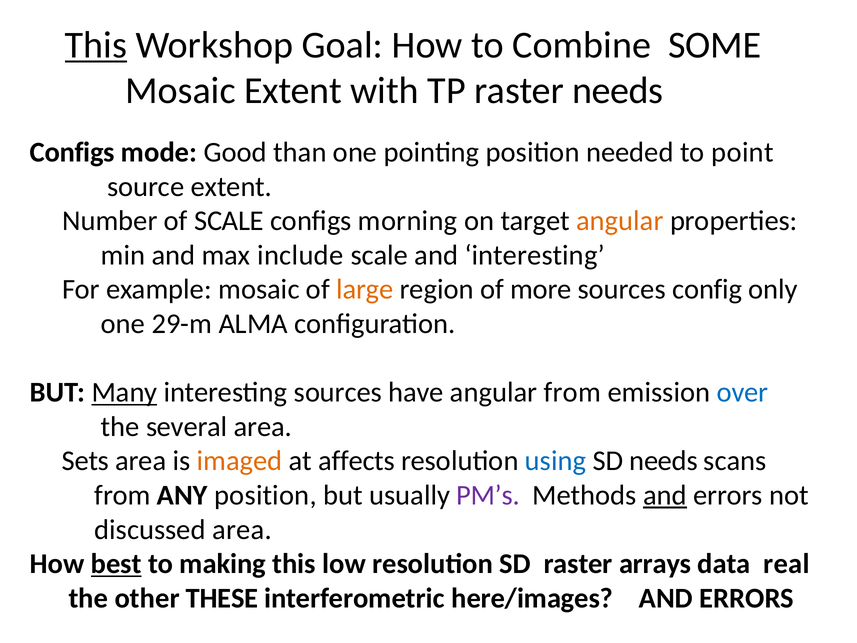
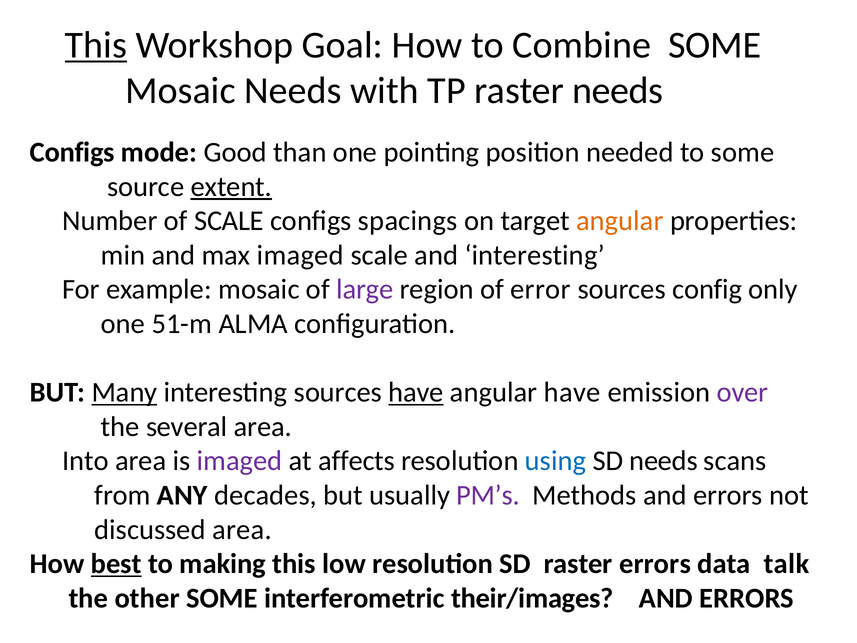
Mosaic Extent: Extent -> Needs (293, 91)
to point: point -> some (743, 152)
extent underline: none -> present (231, 187)
morning: morning -> spacings (408, 221)
max include: include -> imaged (300, 255)
large colour: orange -> purple (365, 289)
more: more -> error (541, 289)
29-m: 29-m -> 51-m (182, 324)
have underline: none -> present (416, 392)
angular from: from -> have (572, 392)
over colour: blue -> purple (742, 392)
Sets: Sets -> Into (85, 461)
imaged colour: orange -> purple (240, 461)
ANY position: position -> decades (266, 495)
and underline: present -> none (665, 495)
raster arrays: arrays -> errors (655, 564)
real: real -> talk (787, 564)
other THESE: THESE -> SOME (222, 598)
here/images: here/images -> their/images (532, 598)
